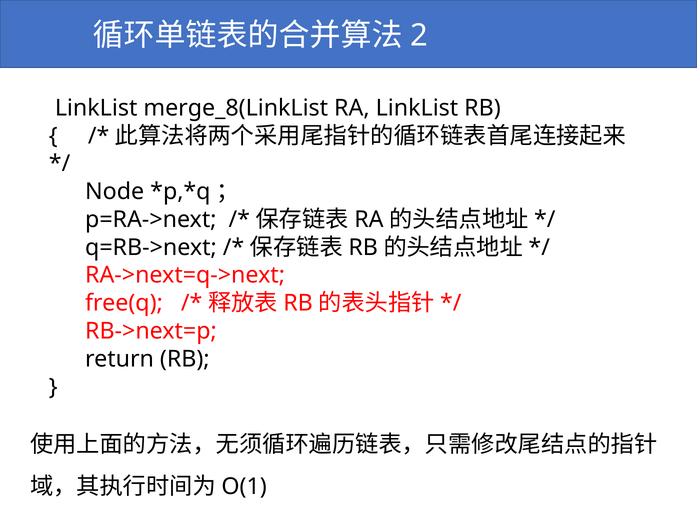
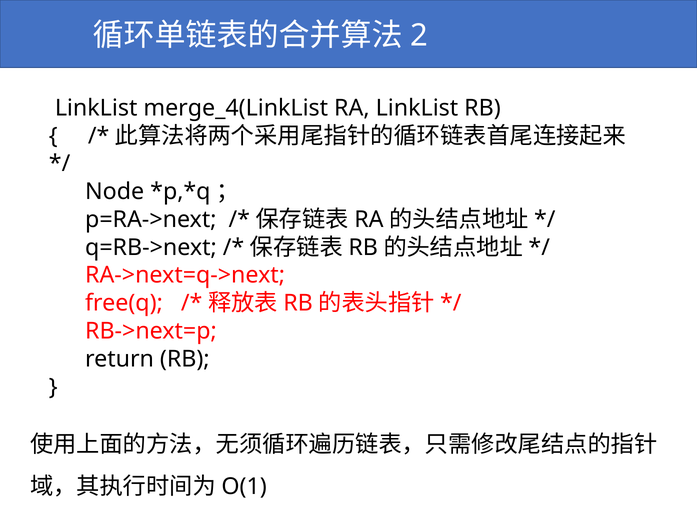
merge_8(LinkList: merge_8(LinkList -> merge_4(LinkList (236, 108)
